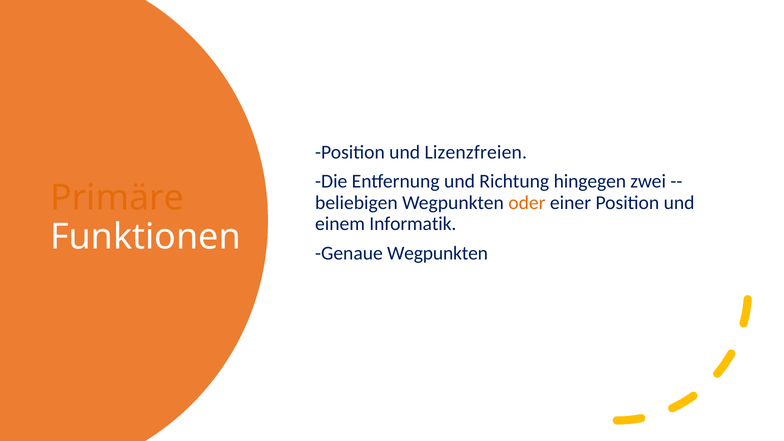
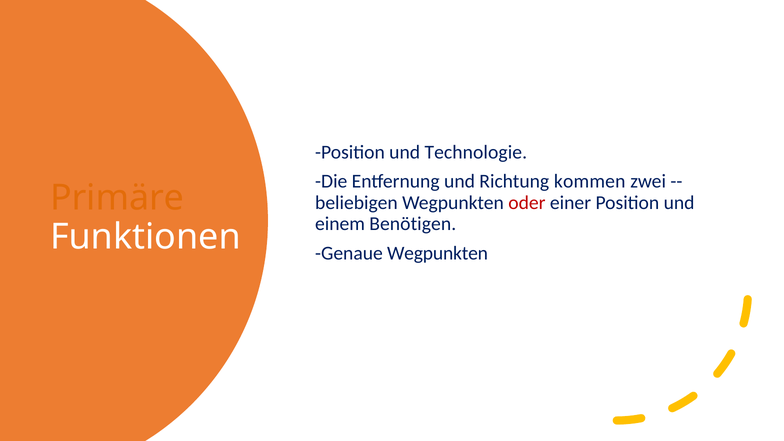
Lizenzfreien: Lizenzfreien -> Technologie (476, 152)
hingegen: hingegen -> kommen (590, 182)
oder colour: orange -> red (527, 203)
Informatik: Informatik -> Benötigen (413, 224)
